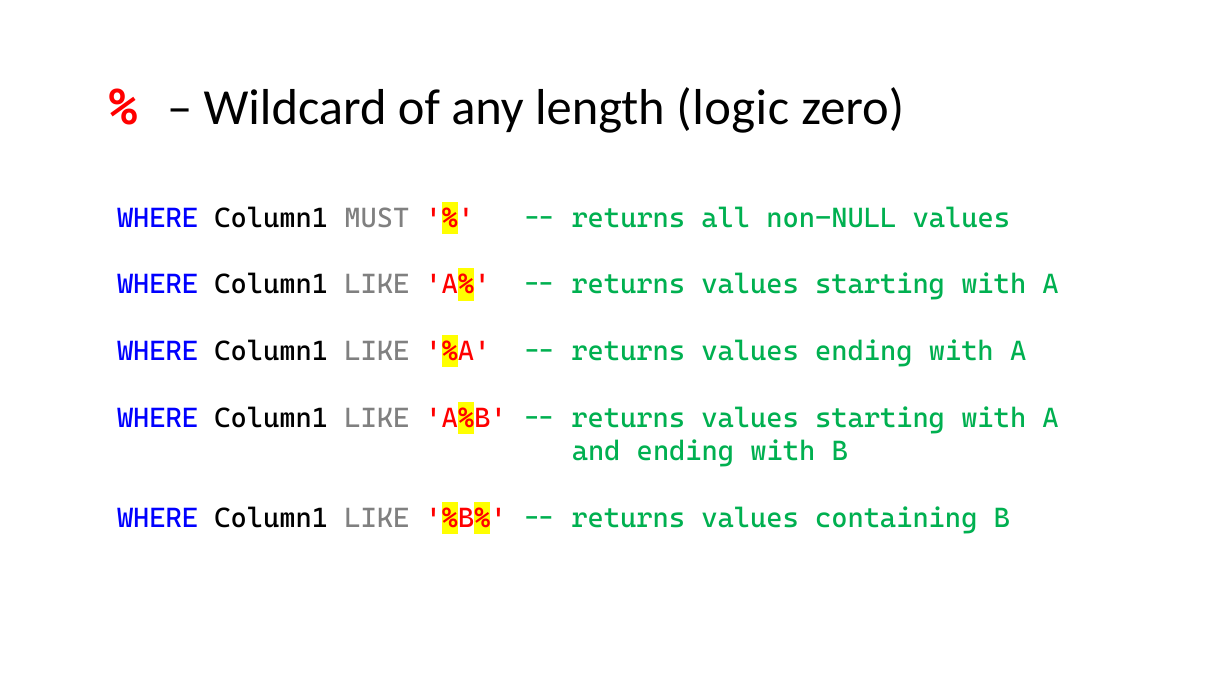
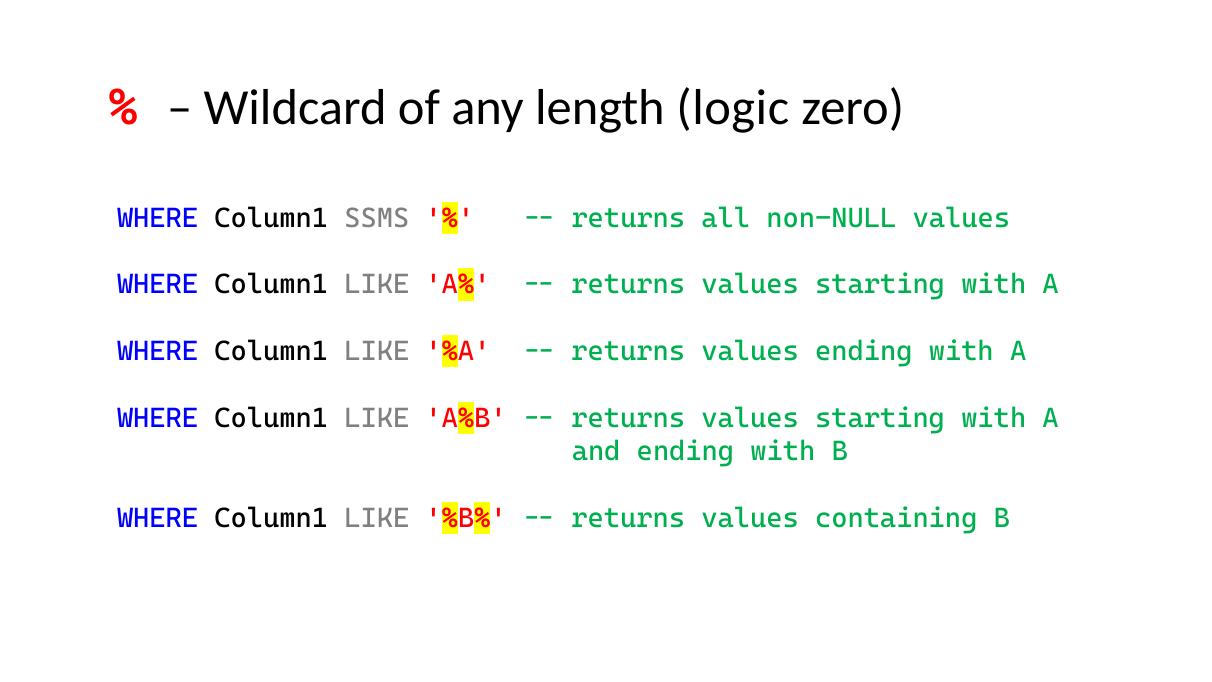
MUST: MUST -> SSMS (377, 218)
